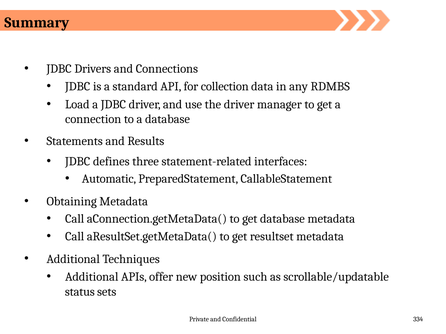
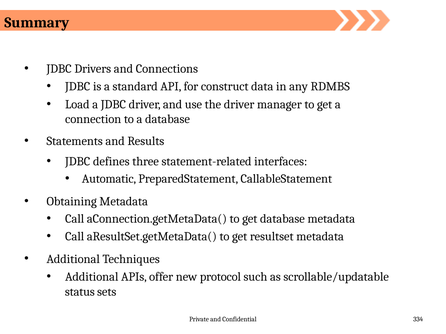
collection: collection -> construct (225, 87)
position: position -> protocol (220, 277)
